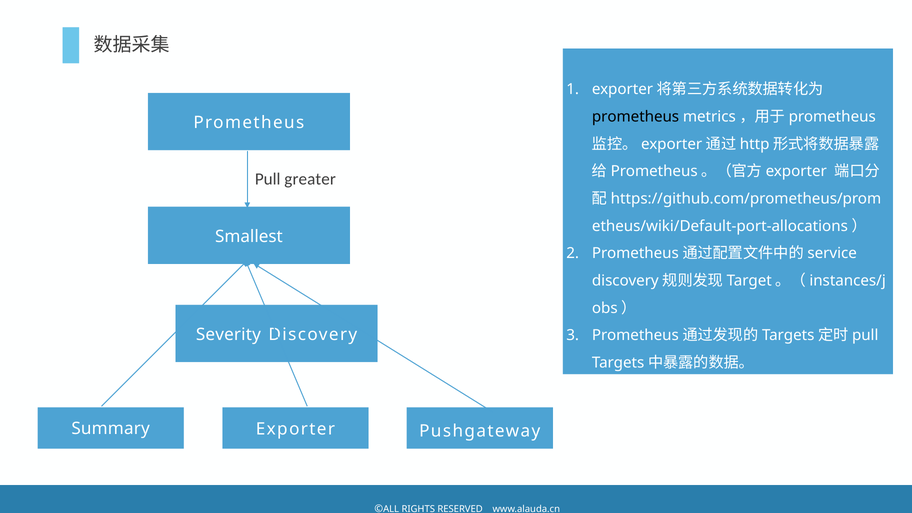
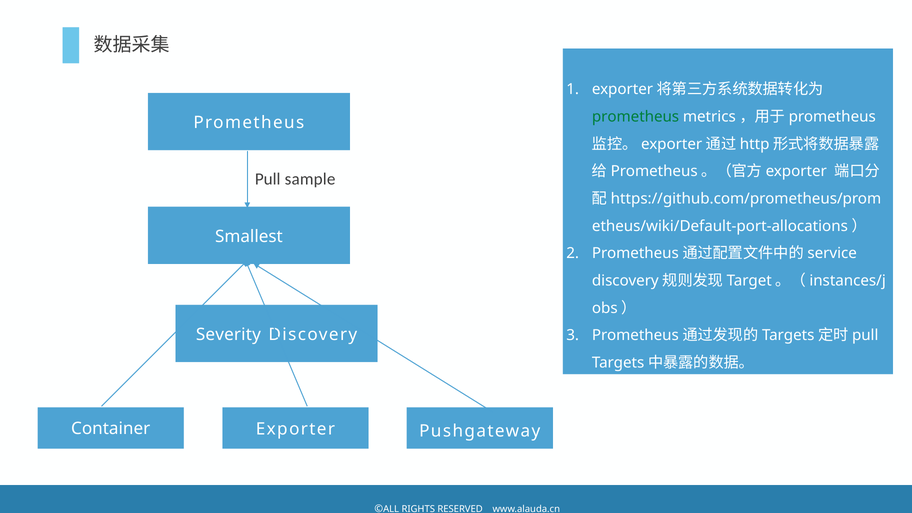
prometheus colour: black -> green (636, 117)
greater: greater -> sample (310, 179)
Summary: Summary -> Container (111, 429)
